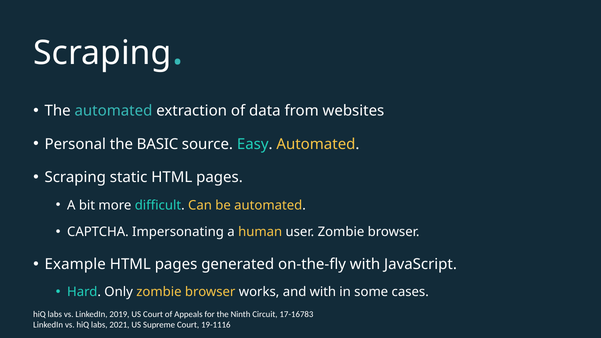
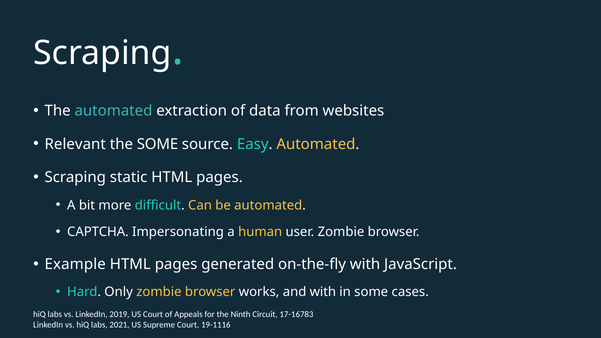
Personal: Personal -> Relevant (75, 144)
the BASIC: BASIC -> SOME (158, 144)
